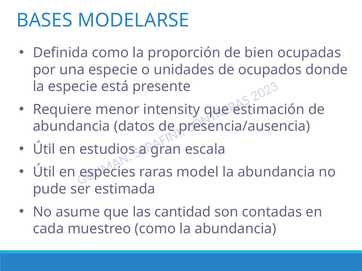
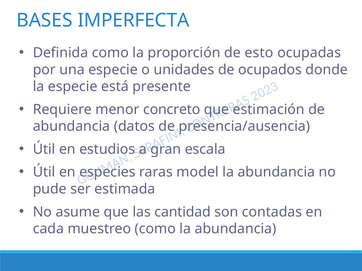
MODELARSE: MODELARSE -> IMPERFECTA (133, 20)
bien: bien -> esto (259, 53)
intensity: intensity -> concreto (172, 110)
